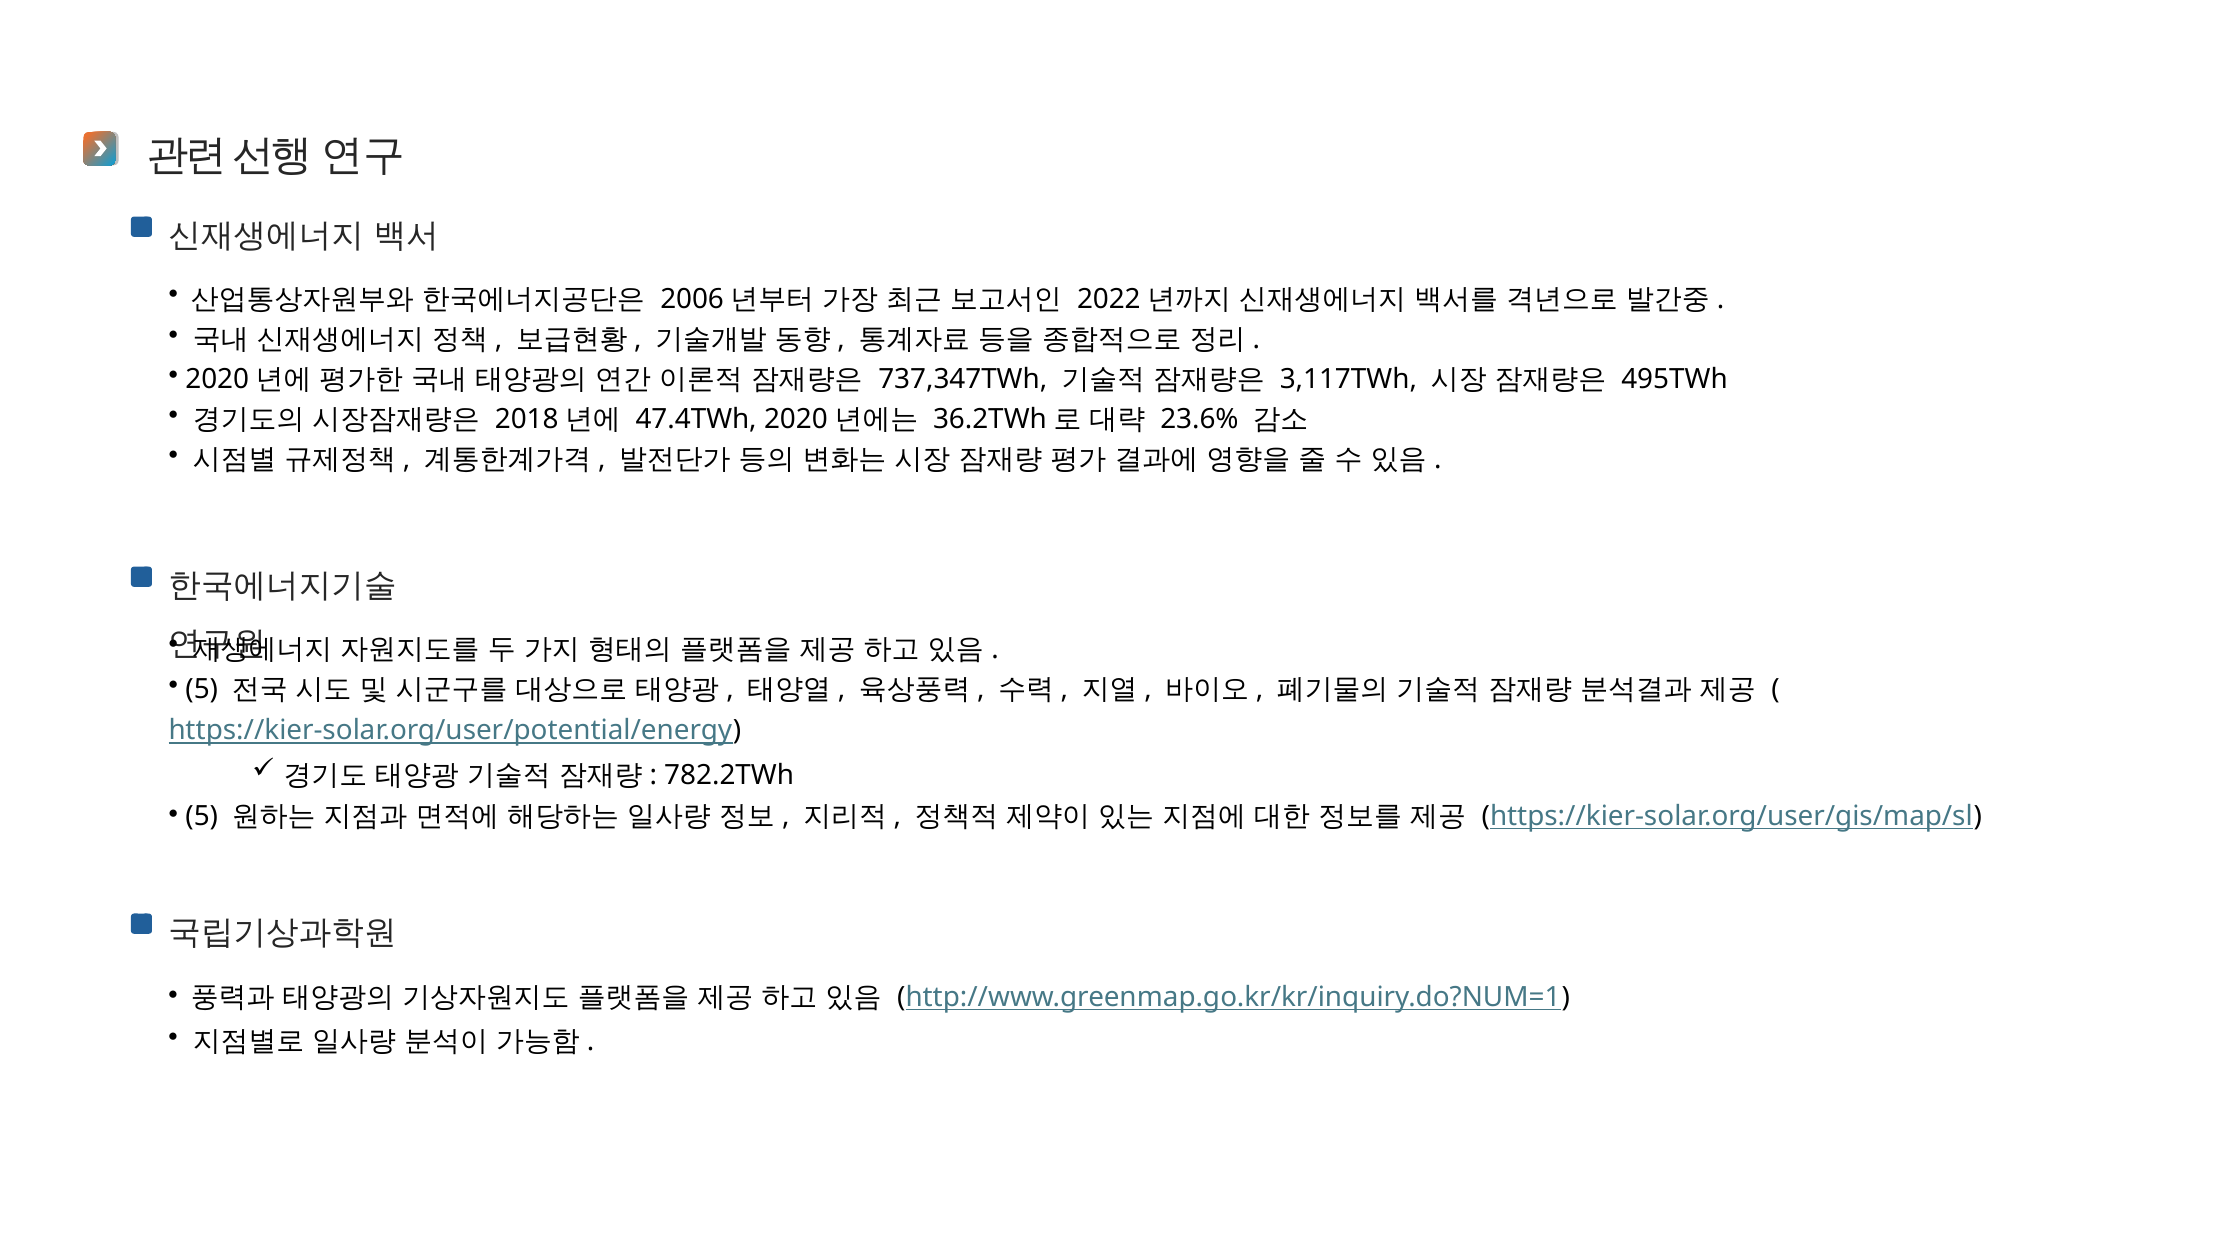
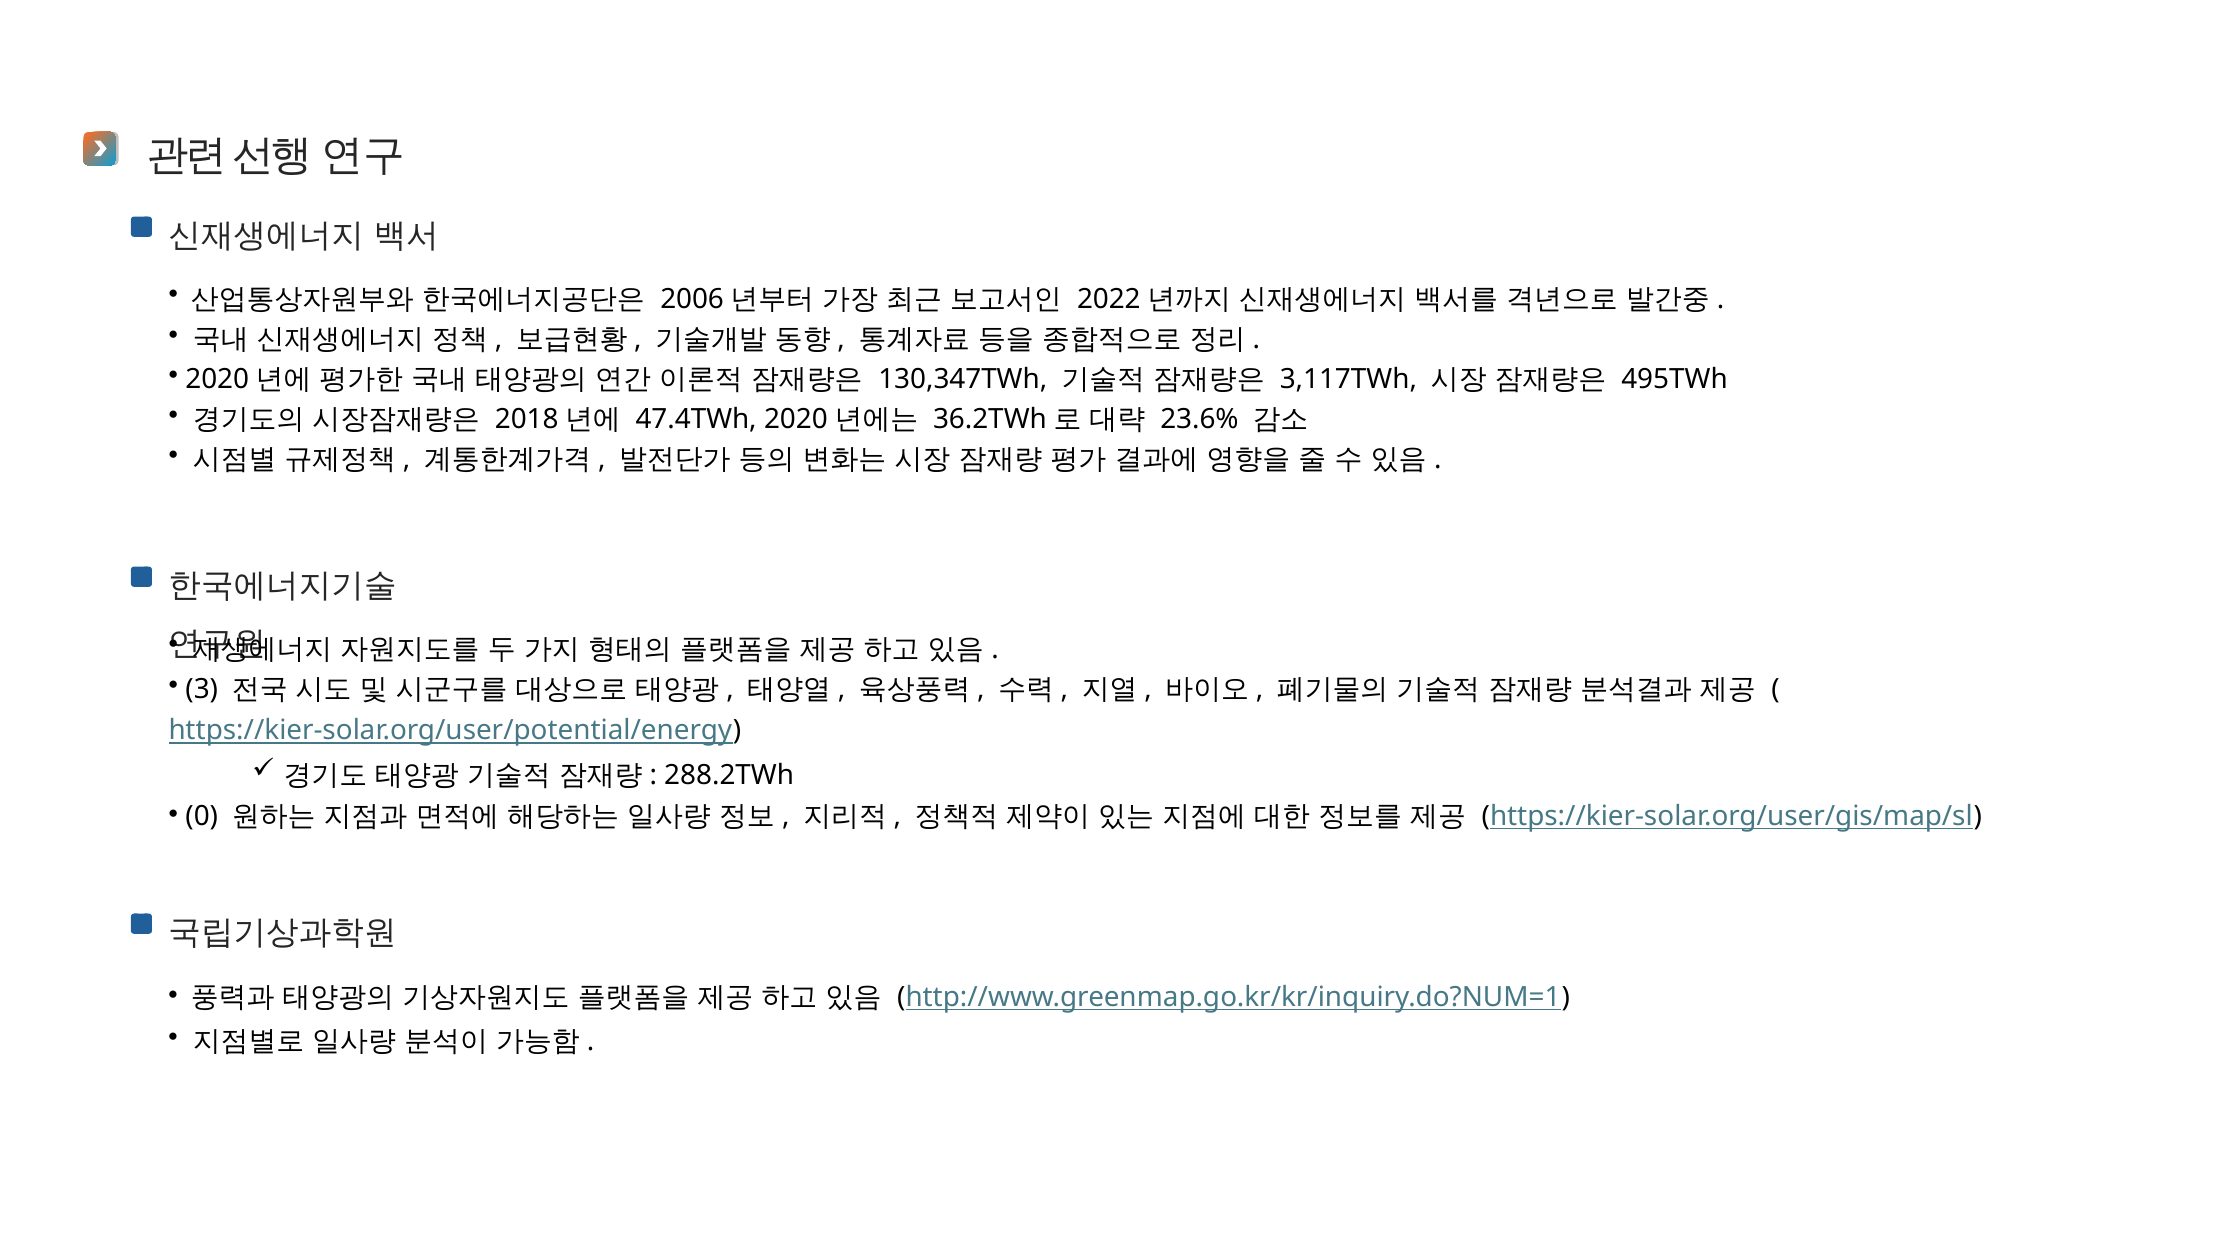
737,347TWh: 737,347TWh -> 130,347TWh (963, 379)
5: 5 -> 3 (202, 689)
782.2TWh: 782.2TWh -> 288.2TWh (729, 775)
5: 5 -> 0 (202, 816)
